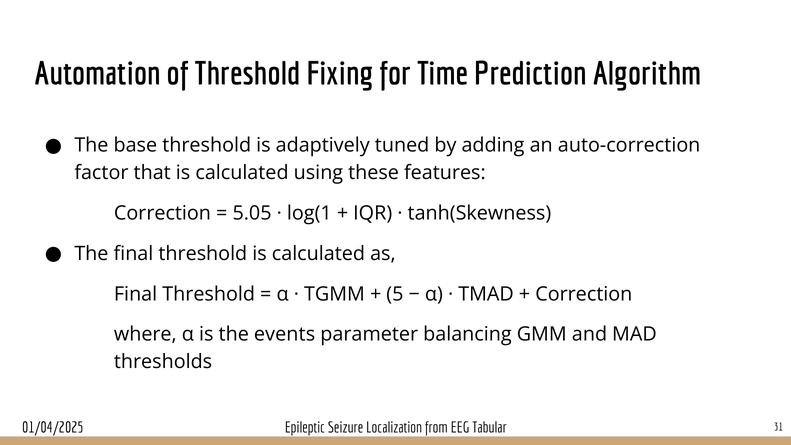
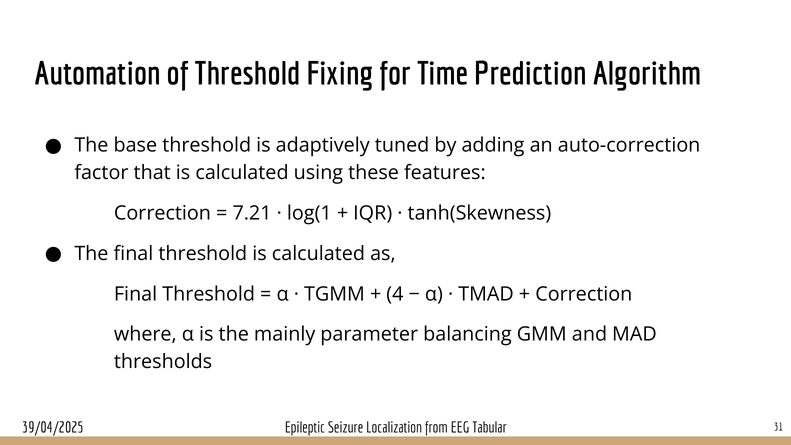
5.05: 5.05 -> 7.21 (252, 213)
5: 5 -> 4 (395, 294)
events: events -> mainly (285, 334)
01/04/2025: 01/04/2025 -> 39/04/2025 (53, 428)
